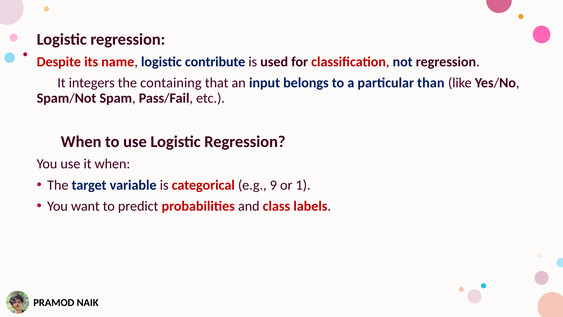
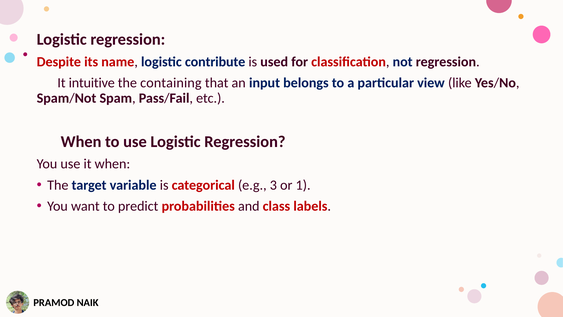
integers: integers -> intuitive (92, 83)
than: than -> view (431, 83)
9: 9 -> 3 (273, 185)
